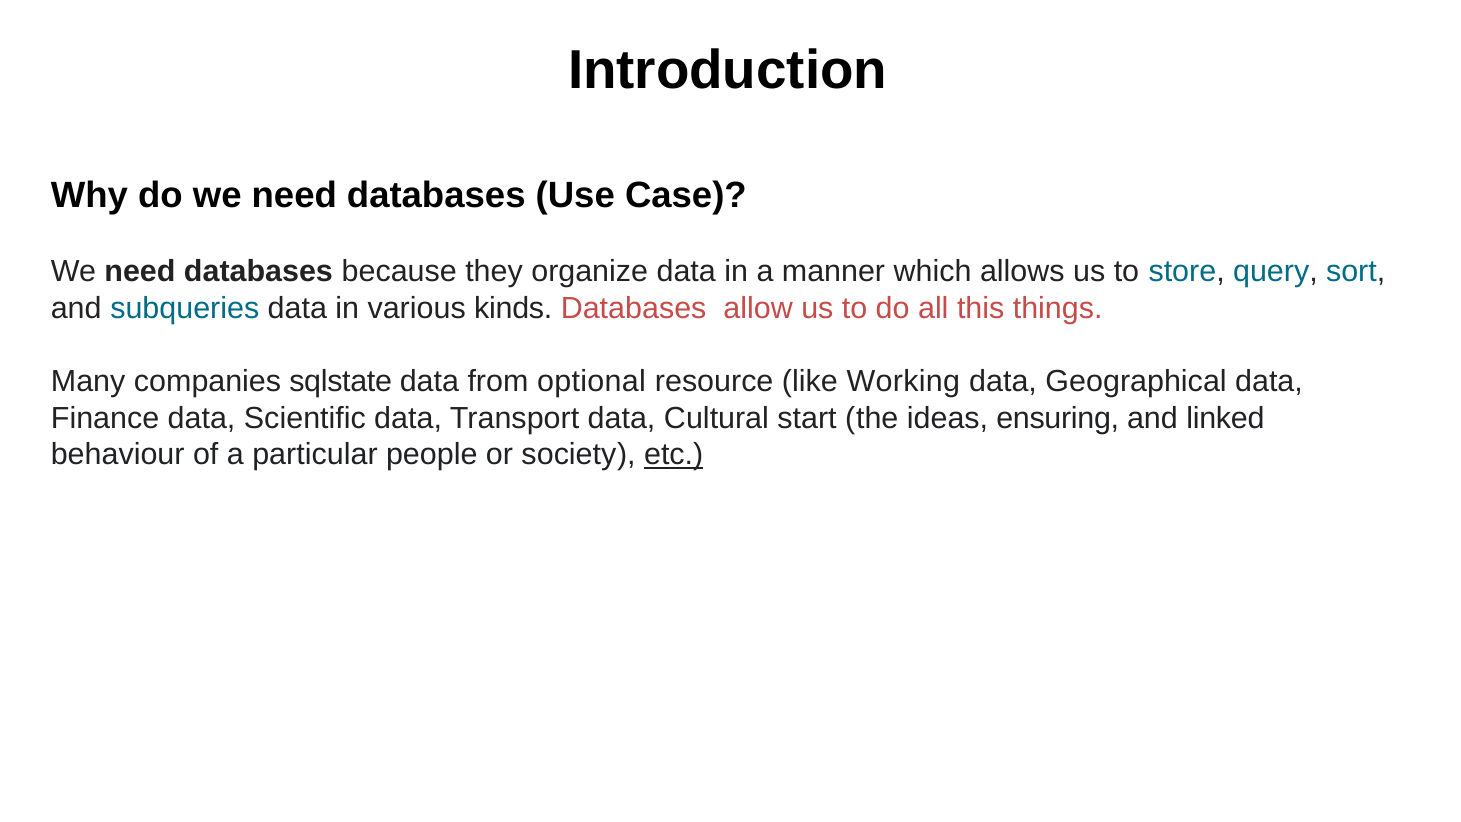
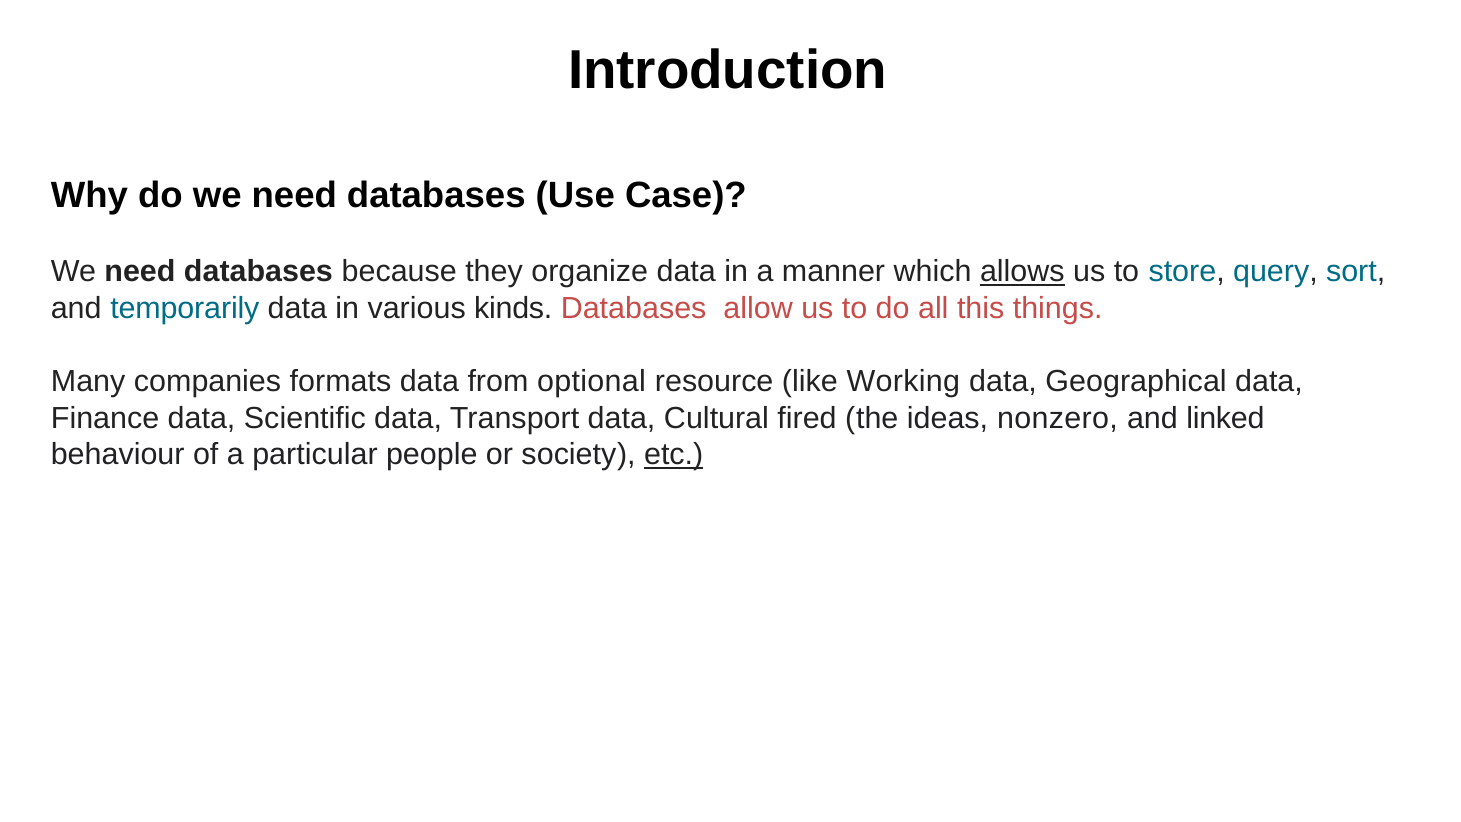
allows underline: none -> present (1022, 272)
subqueries: subqueries -> temporarily (185, 308)
sqlstate: sqlstate -> formats (340, 381)
start: start -> fired (807, 418)
ensuring: ensuring -> nonzero (1057, 418)
